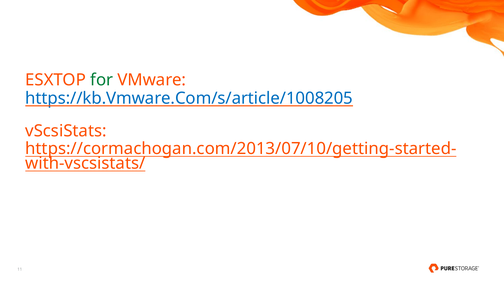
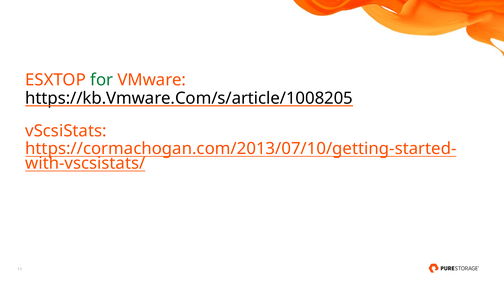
https://kb.Vmware.Com/s/article/1008205 colour: blue -> black (189, 98)
